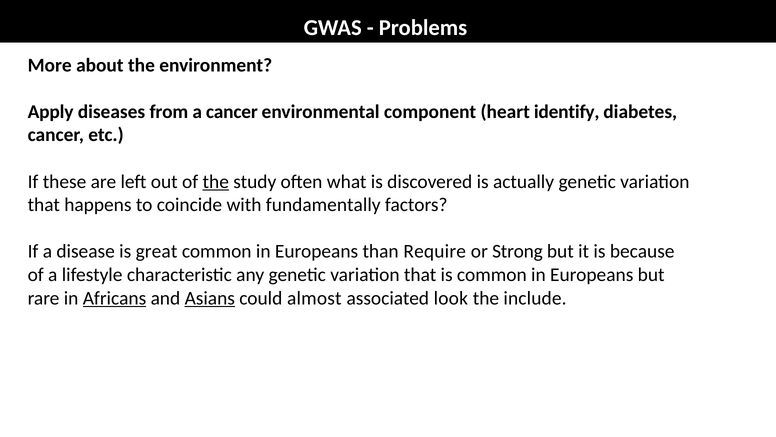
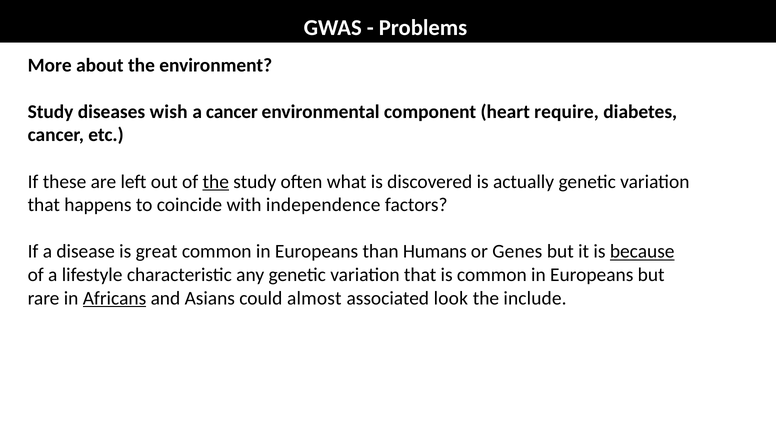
Apply: Apply -> Study (51, 112)
from: from -> wish (169, 112)
identify: identify -> require (567, 112)
fundamentally: fundamentally -> independence (323, 205)
Require: Require -> Humans (435, 251)
Strong: Strong -> Genes (517, 251)
because underline: none -> present (642, 251)
Asians underline: present -> none (210, 298)
